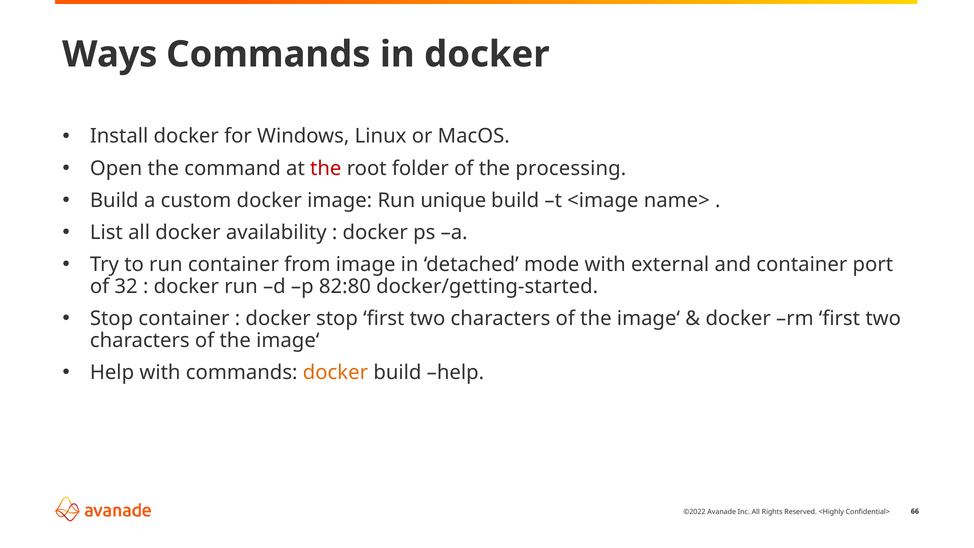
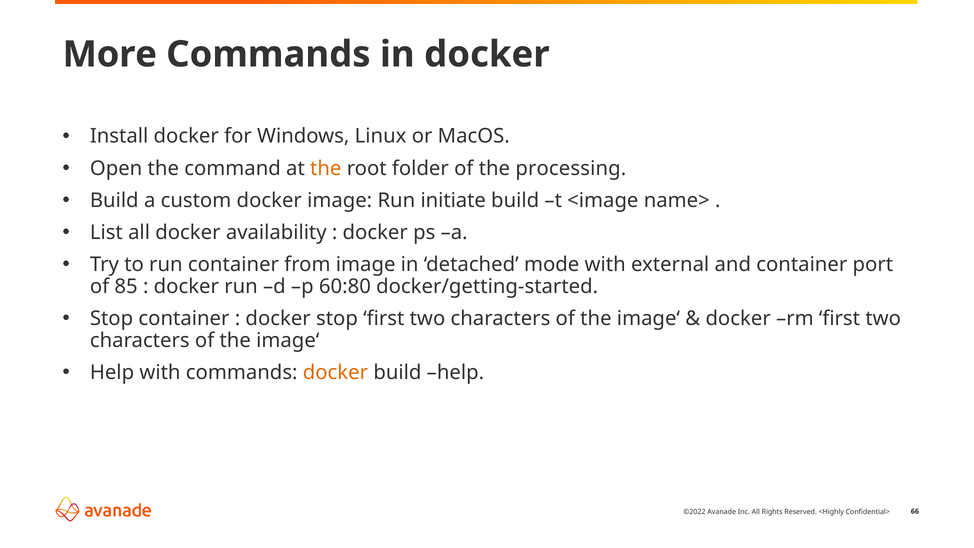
Ways: Ways -> More (110, 54)
the colour: red -> orange (326, 168)
unique: unique -> initiate (453, 200)
32: 32 -> 85 (126, 286)
82:80: 82:80 -> 60:80 (345, 286)
